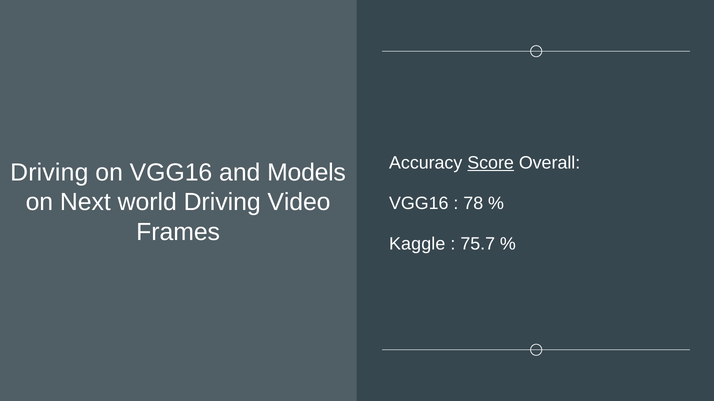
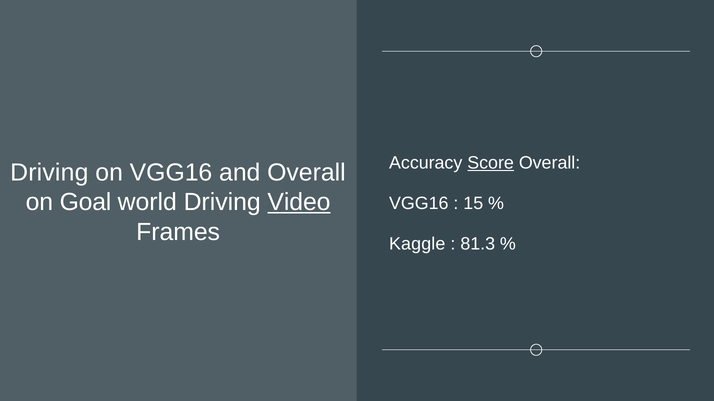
and Models: Models -> Overall (306, 173)
Next: Next -> Goal (86, 203)
Video underline: none -> present (299, 203)
78: 78 -> 15 (473, 204)
75.7: 75.7 -> 81.3 (478, 244)
